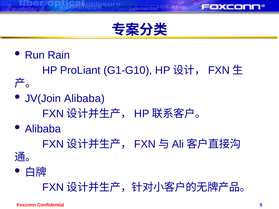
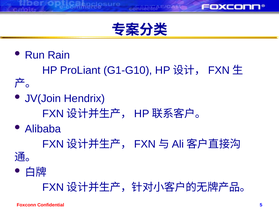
JV(Join Alibaba: Alibaba -> Hendrix (84, 99)
